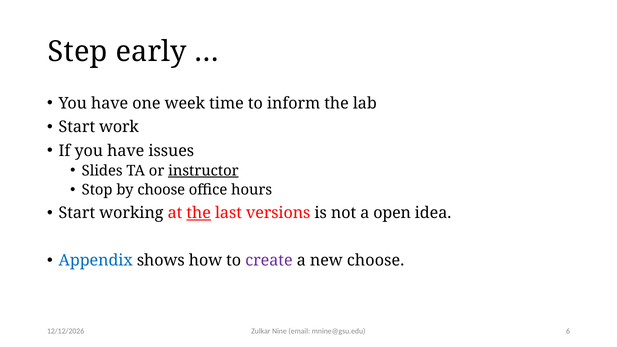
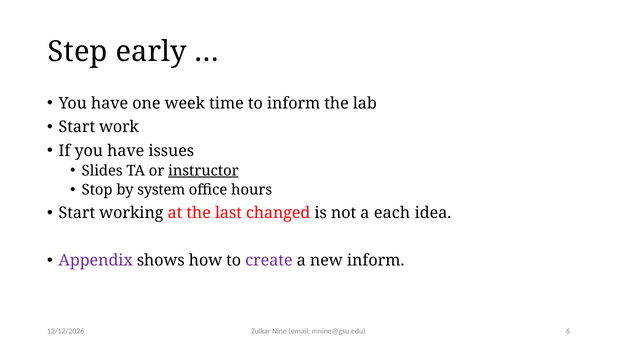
by choose: choose -> system (161, 190)
the underline: present -> none (199, 213)
versions: versions -> changed (278, 213)
open: open -> each (392, 213)
Appendix colour: blue -> purple (96, 260)
new choose: choose -> inform (376, 260)
